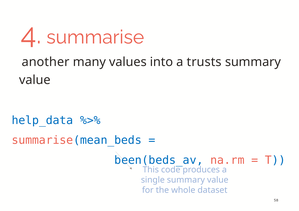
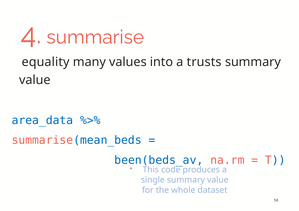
another: another -> equality (46, 62)
help_data: help_data -> area_data (42, 121)
